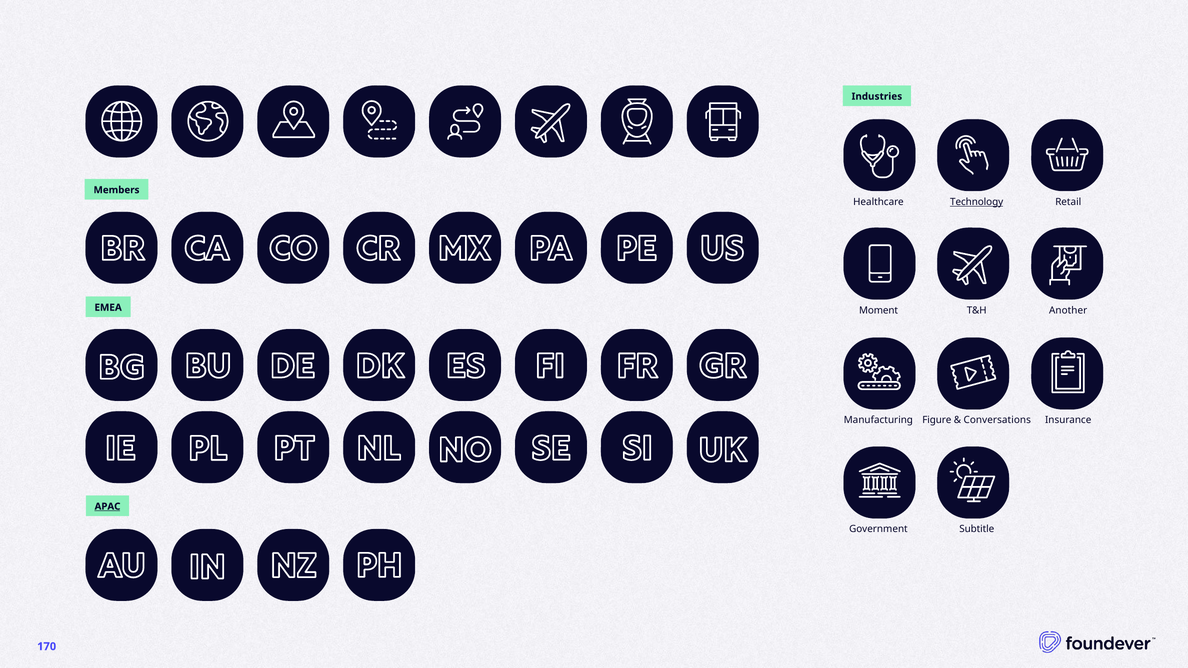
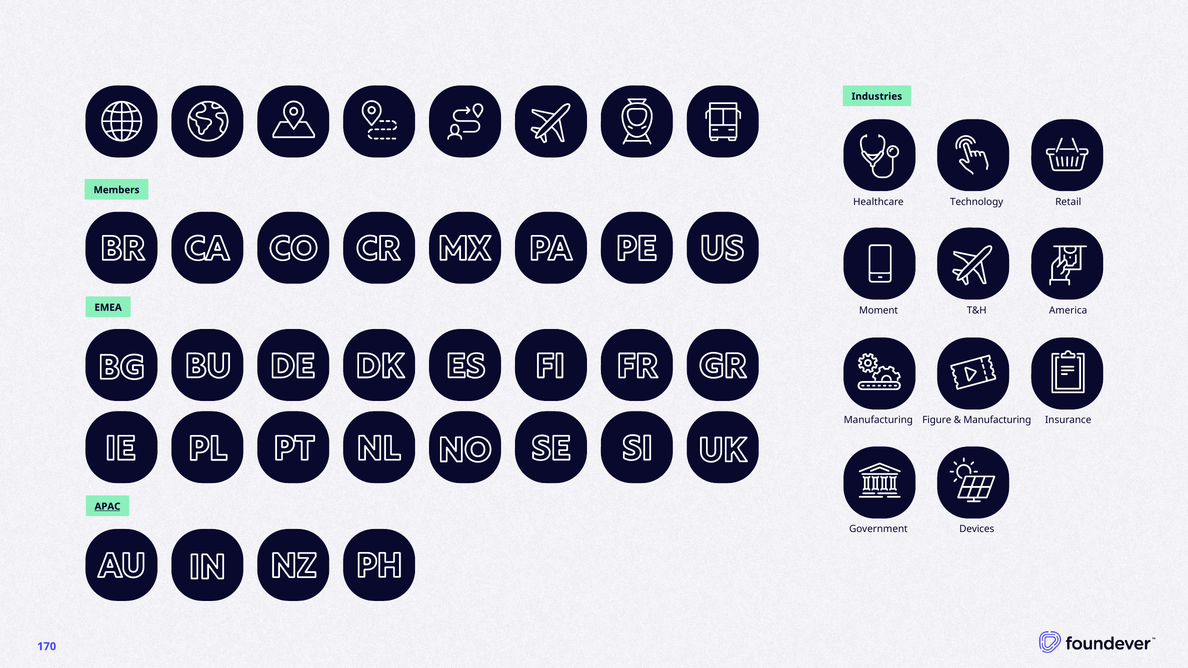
Technology underline: present -> none (977, 202)
Another: Another -> America (1068, 311)
Conversations: Conversations -> Manufacturing (997, 420)
Subtitle: Subtitle -> Devices (977, 529)
